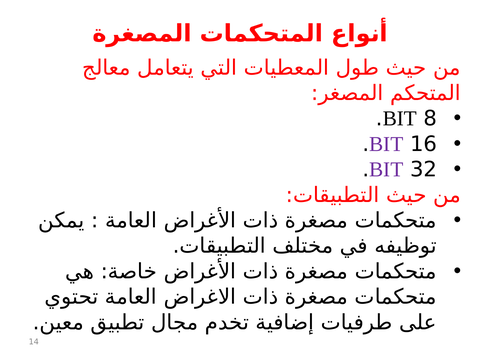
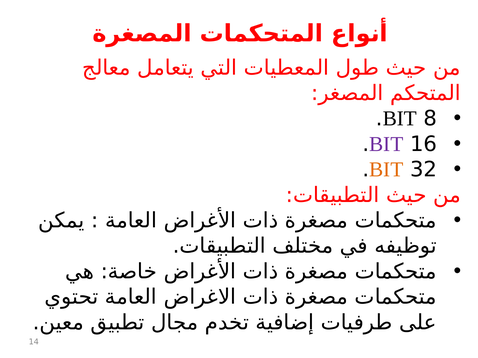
BIT colour: purple -> orange (386, 170)
